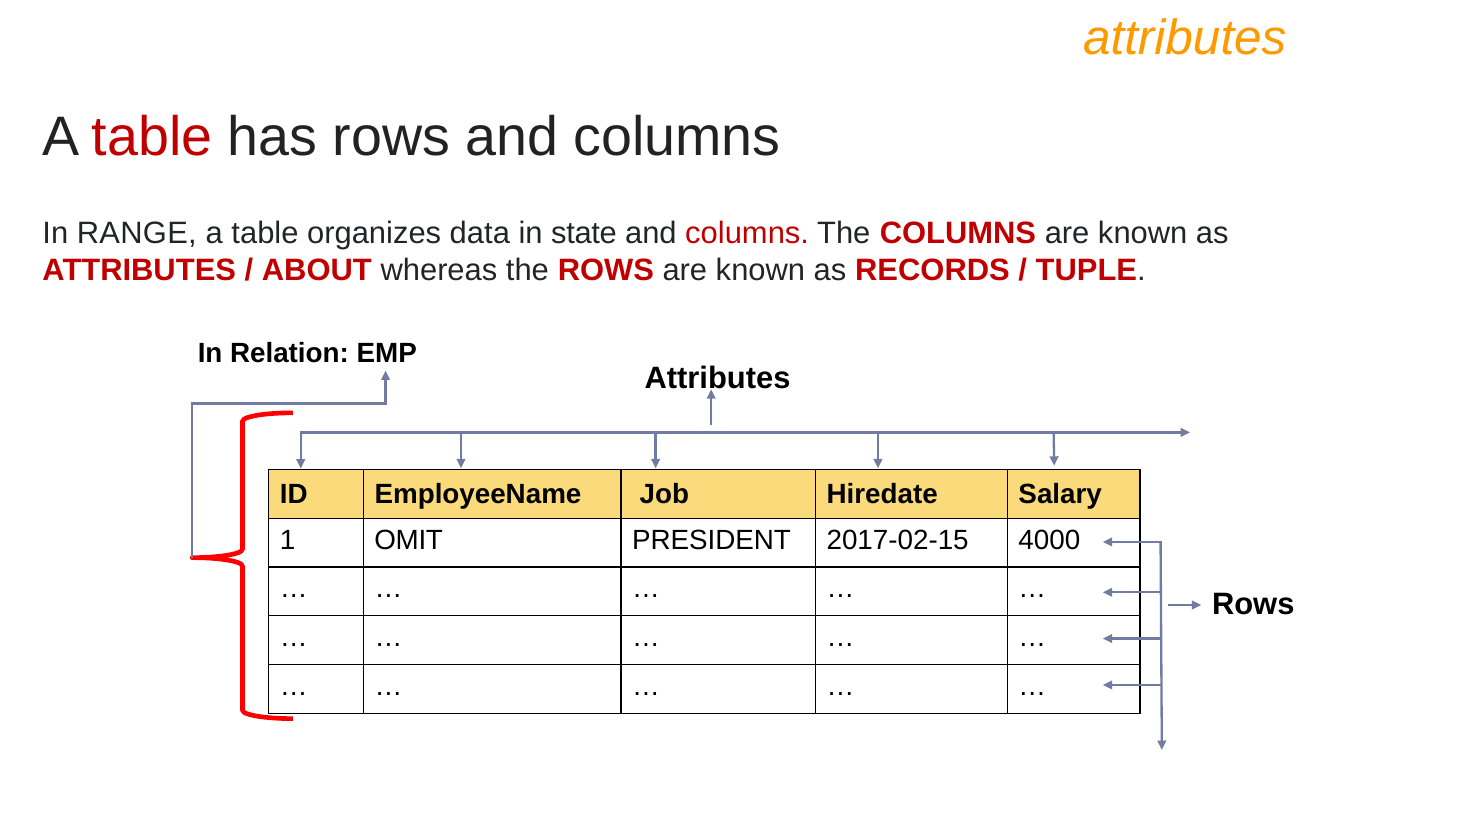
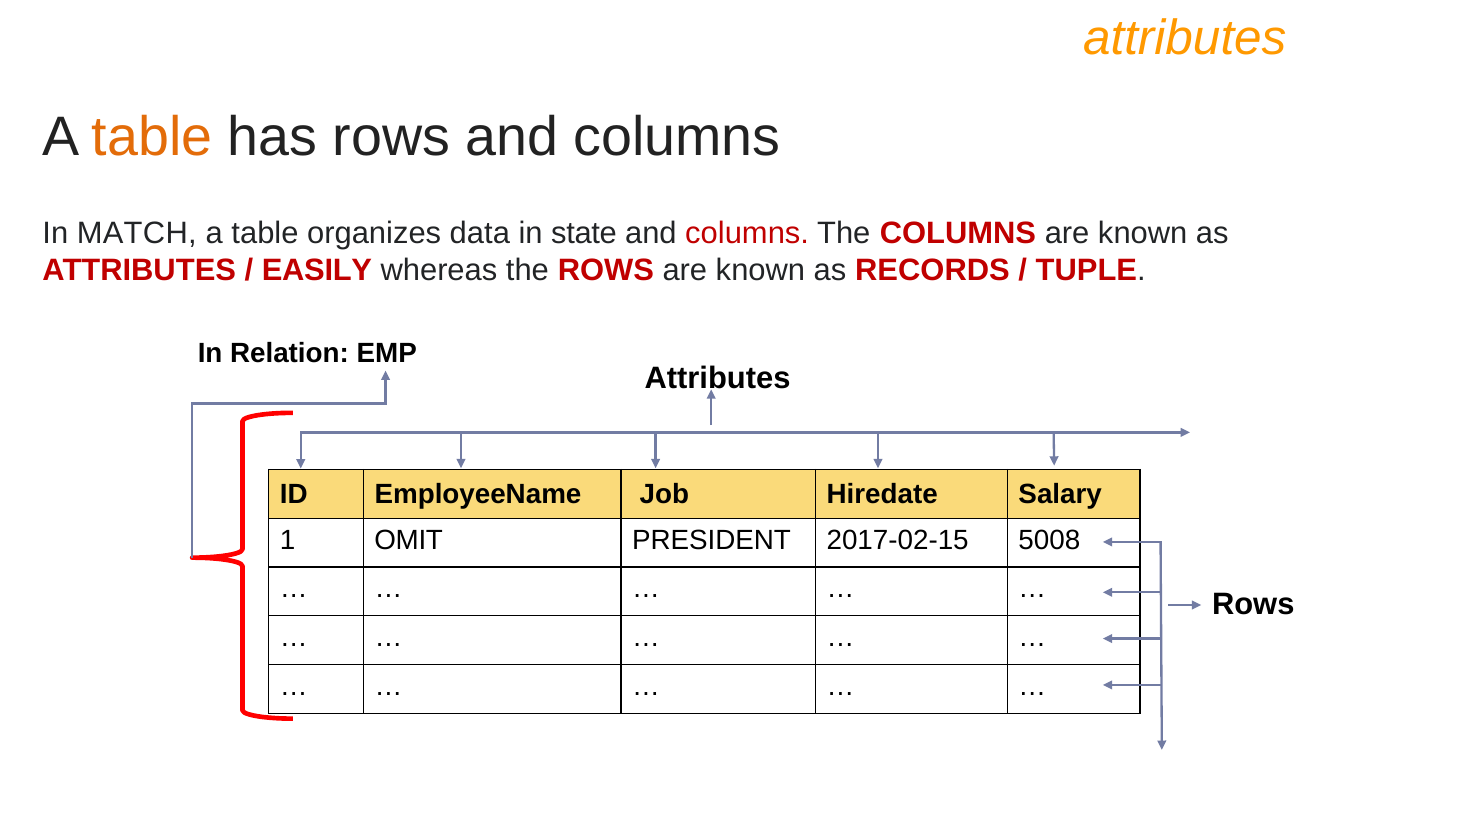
table colour: red -> orange (152, 137)
RANGE: RANGE -> MATCH (137, 233)
ABOUT: ABOUT -> EASILY (317, 270)
4000: 4000 -> 5008 (1049, 540)
